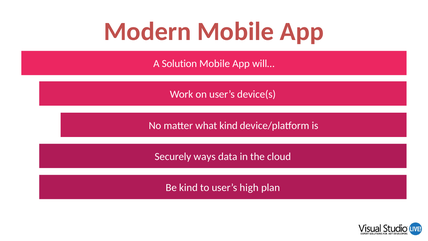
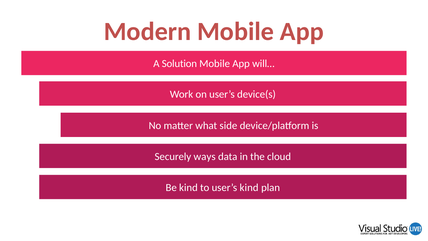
what kind: kind -> side (228, 125)
user’s high: high -> kind (249, 188)
